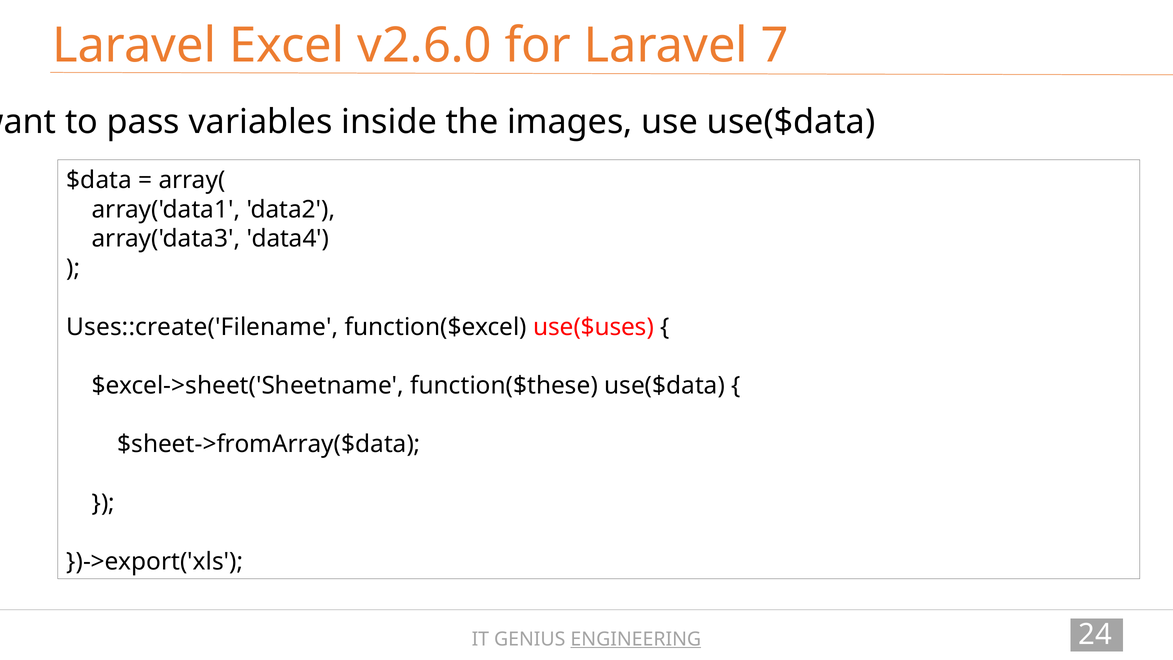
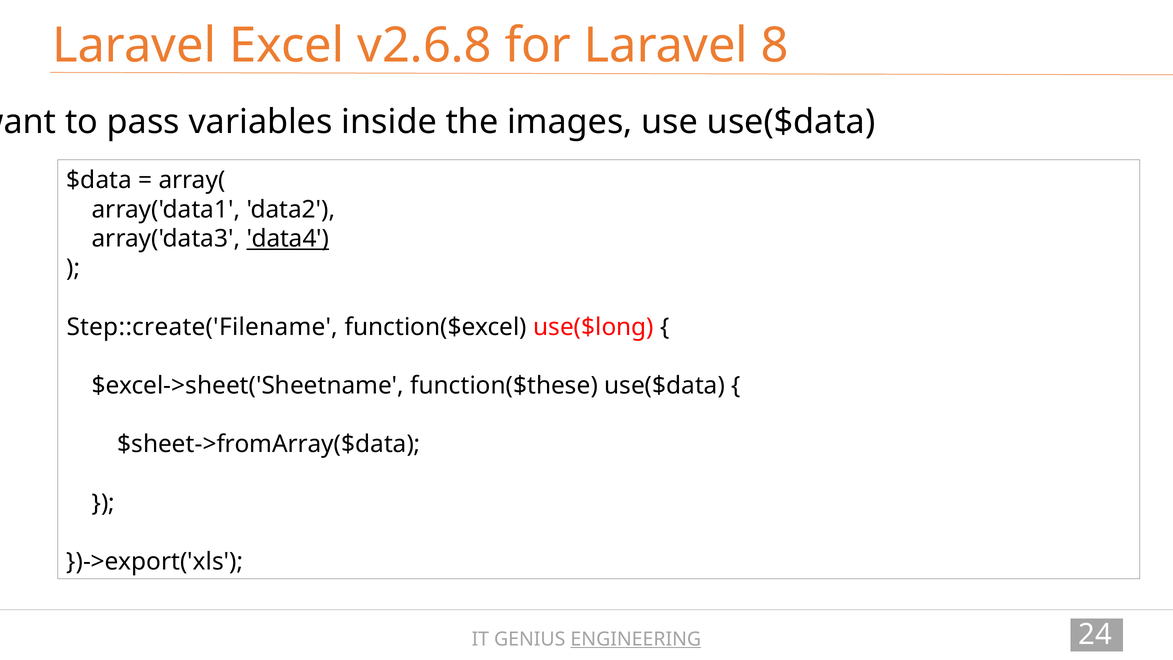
v2.6.0: v2.6.0 -> v2.6.8 (425, 45)
7: 7 -> 8 (775, 45)
data4 underline: none -> present (288, 239)
Uses::create('Filename: Uses::create('Filename -> Step::create('Filename (202, 327)
use($uses: use($uses -> use($long (594, 327)
